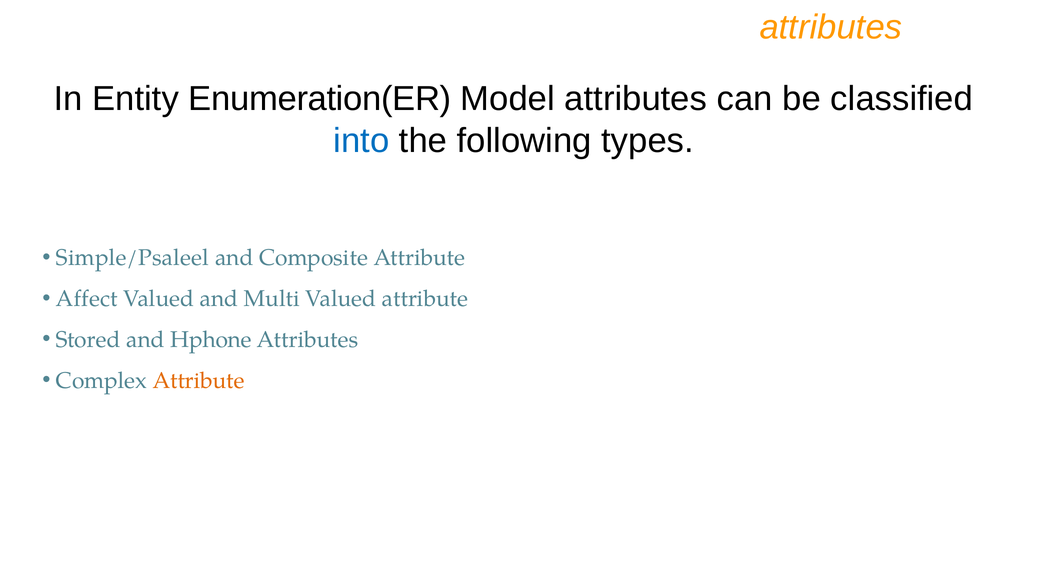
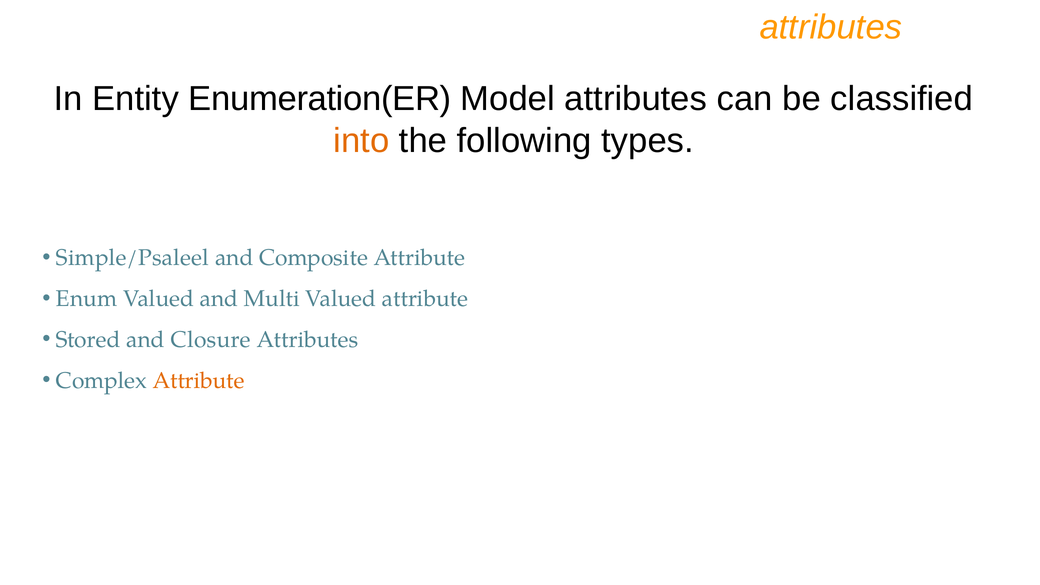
into colour: blue -> orange (361, 141)
Affect: Affect -> Enum (87, 299)
Hphone: Hphone -> Closure (211, 340)
